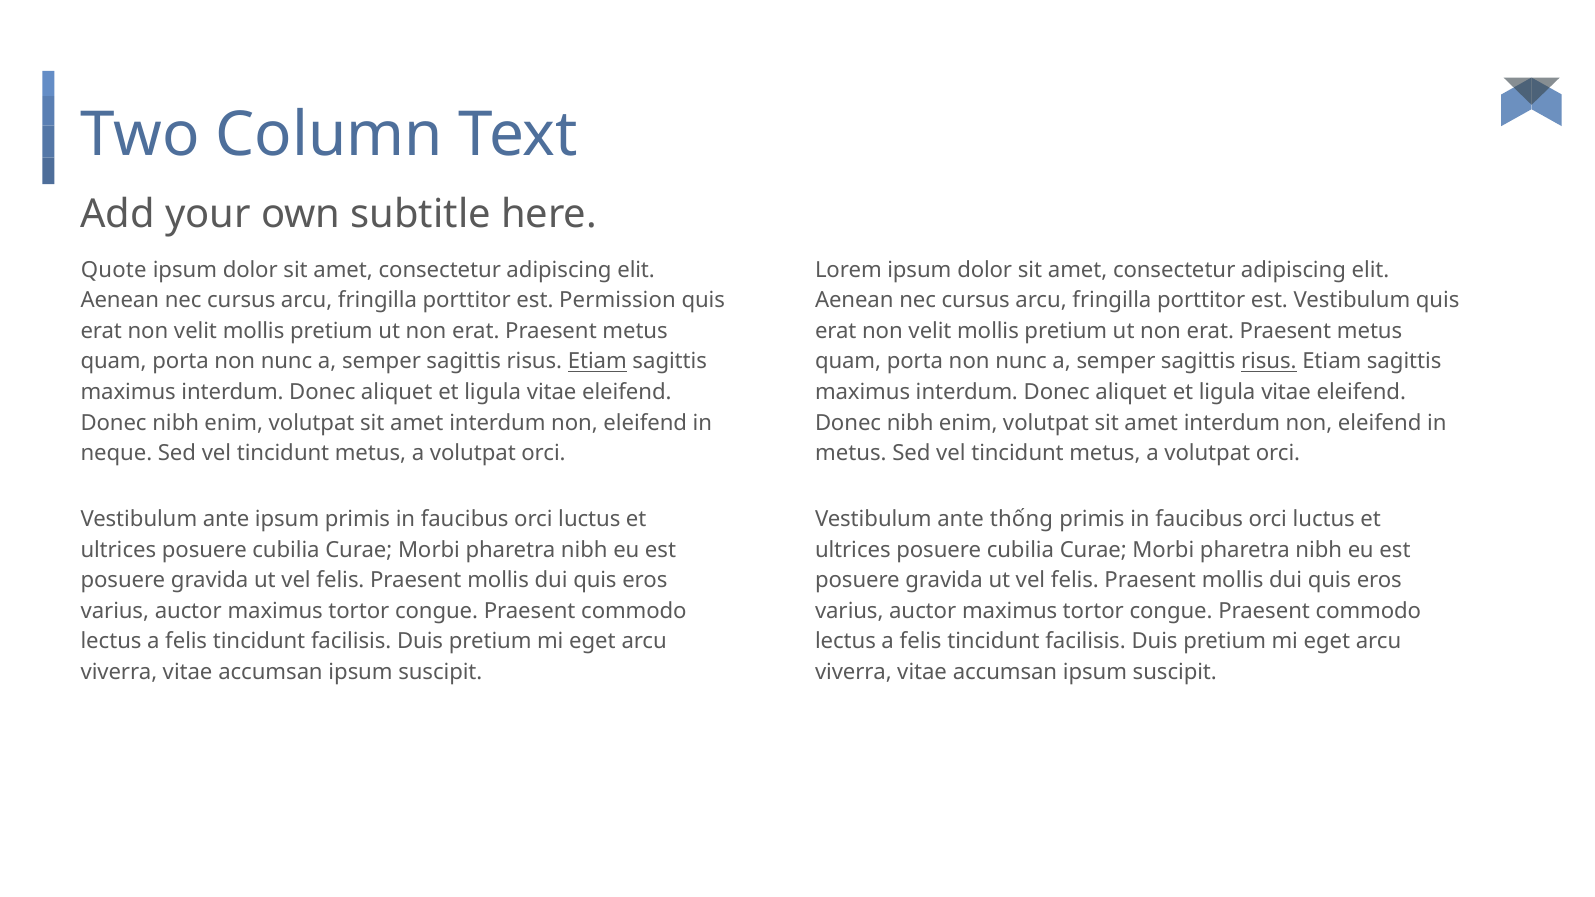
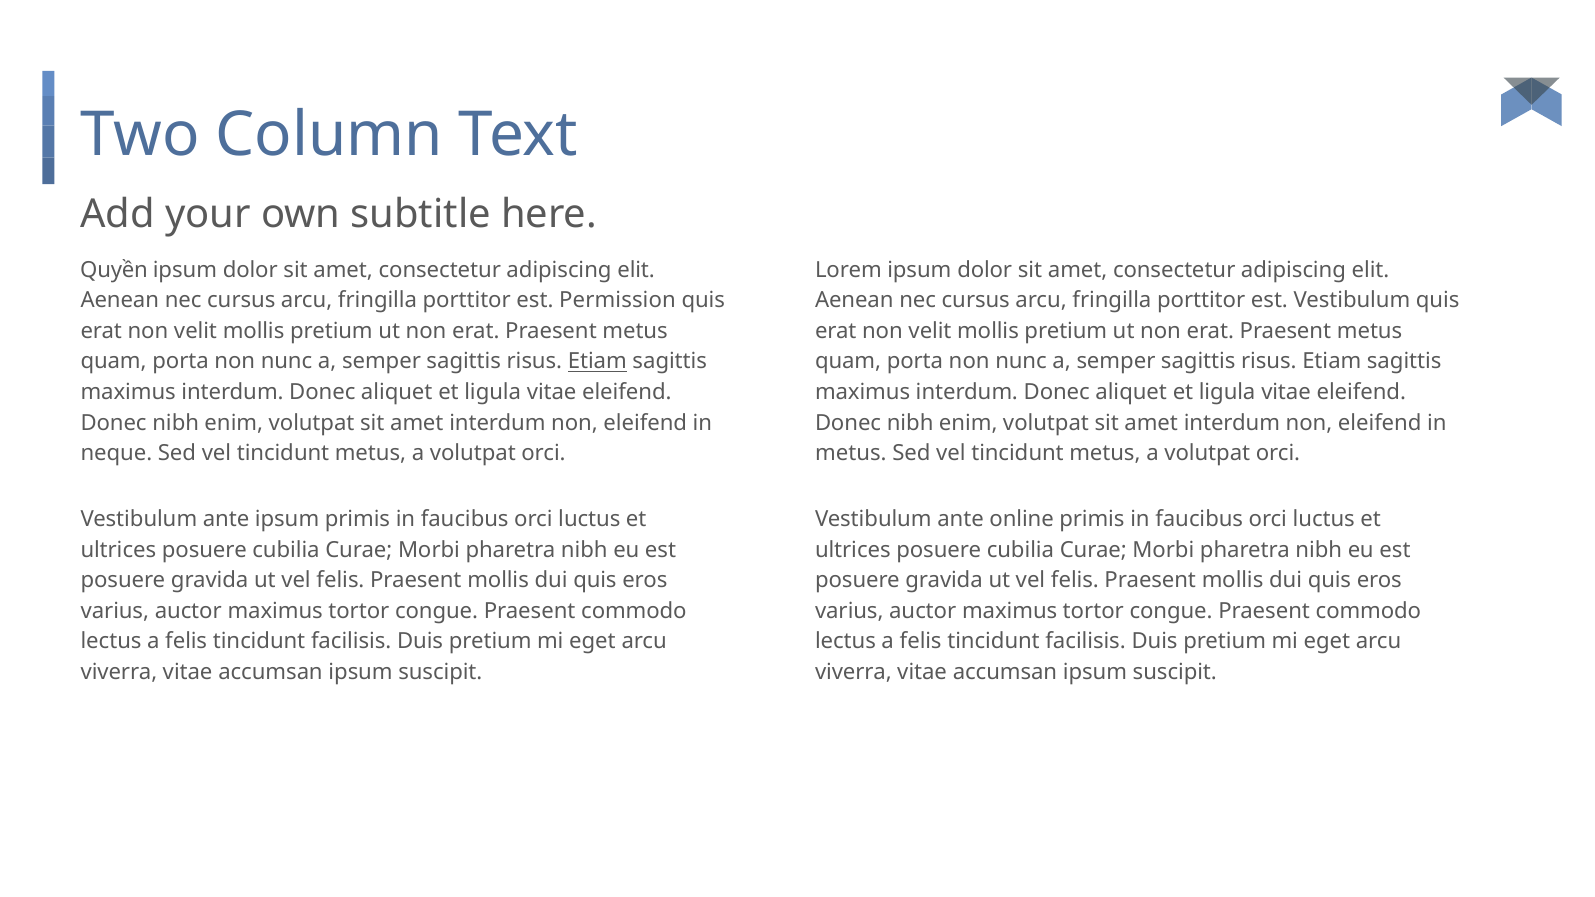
Quote: Quote -> Quyền (114, 270)
risus underline: present -> none (1269, 362)
thống: thống -> online (1022, 519)
